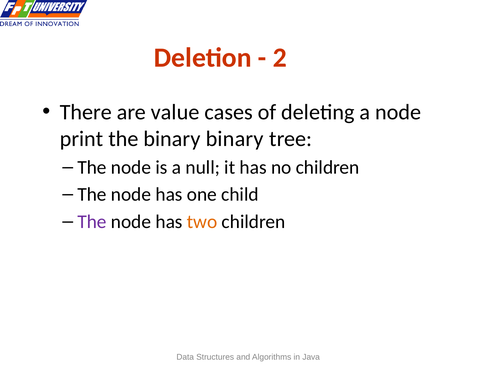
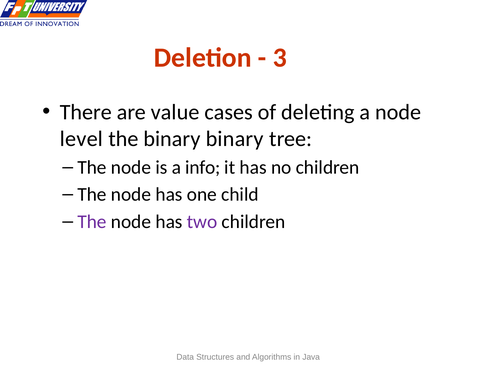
2: 2 -> 3 (280, 58)
print: print -> level (82, 139)
null: null -> info (203, 167)
two colour: orange -> purple (202, 222)
